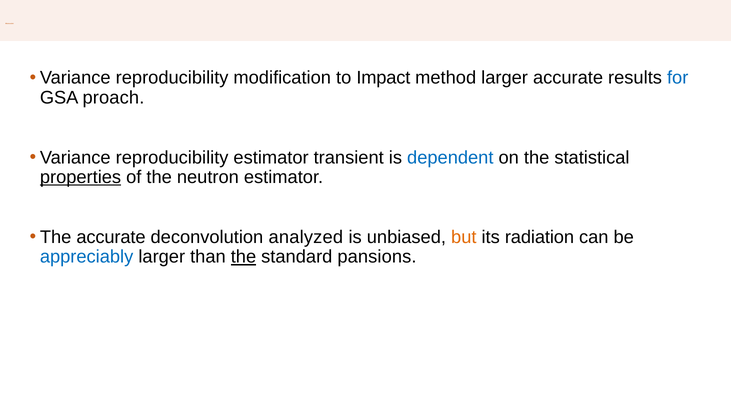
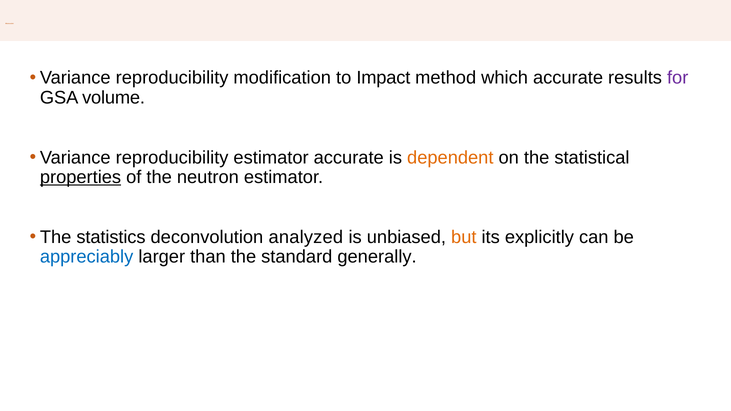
method larger: larger -> which (505, 78)
for colour: blue -> purple (678, 78)
proach: proach -> volume (114, 98)
estimator transient: transient -> accurate (349, 158)
dependent colour: blue -> orange (450, 158)
The accurate: accurate -> statistics (111, 237)
radiation: radiation -> explicitly (539, 237)
the underline: present -> none (243, 257)
pansions: pansions -> generally (377, 257)
